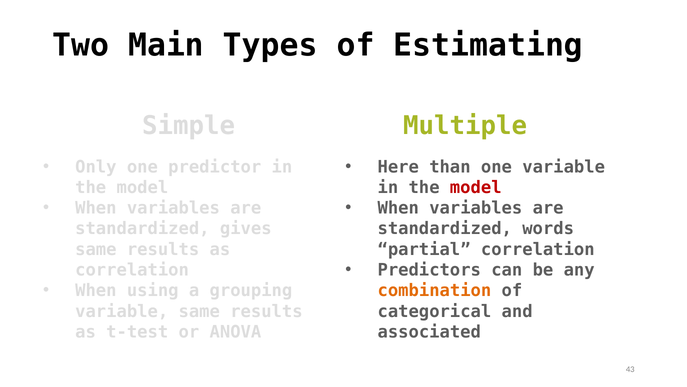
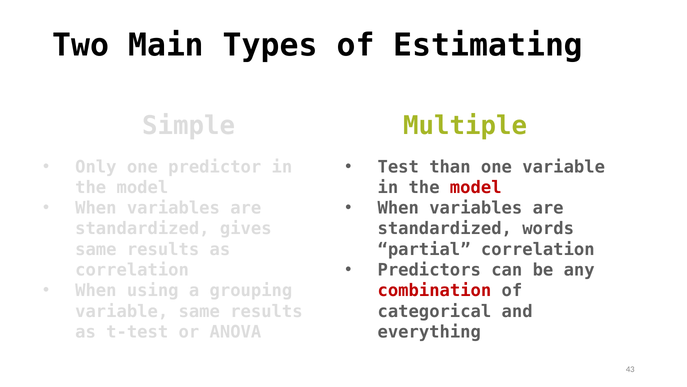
Here: Here -> Test (398, 167)
combination colour: orange -> red (434, 290)
associated: associated -> everything (429, 332)
